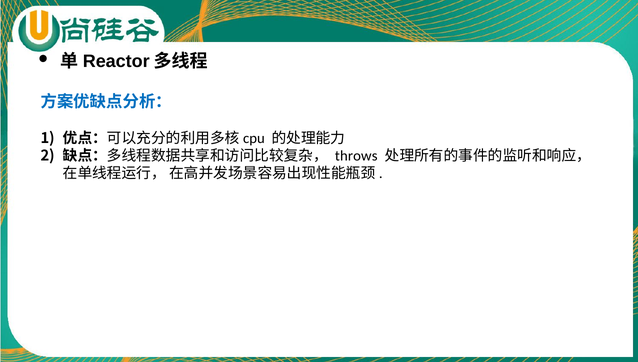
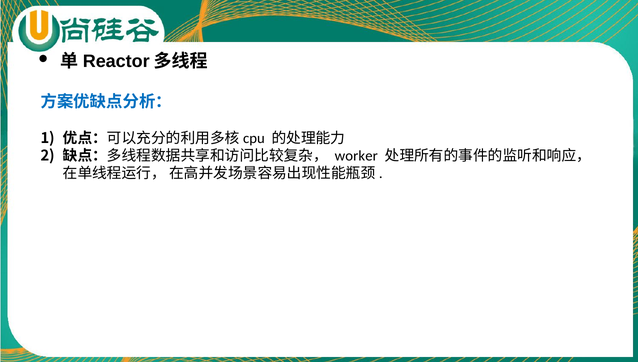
throws: throws -> worker (356, 156)
